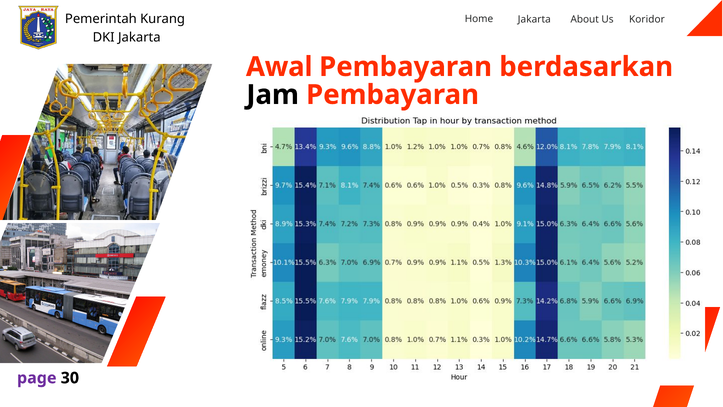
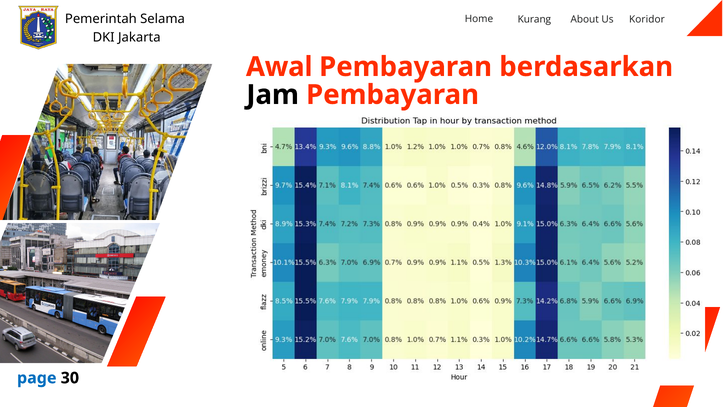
Kurang: Kurang -> Selama (163, 19)
Jakarta: Jakarta -> Kurang (534, 19)
page colour: purple -> blue (37, 378)
